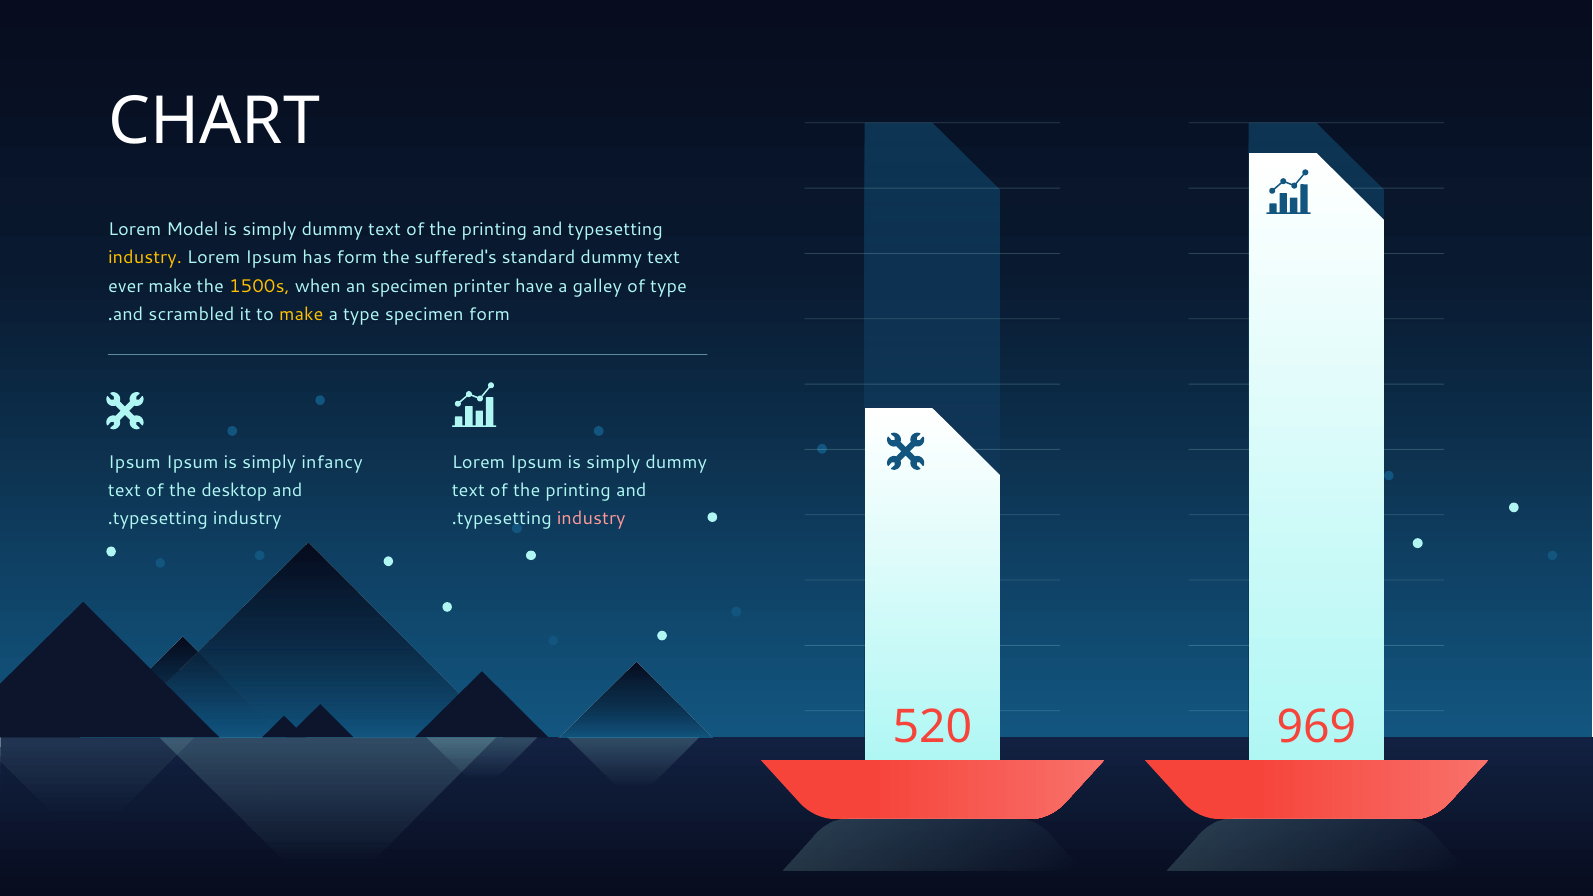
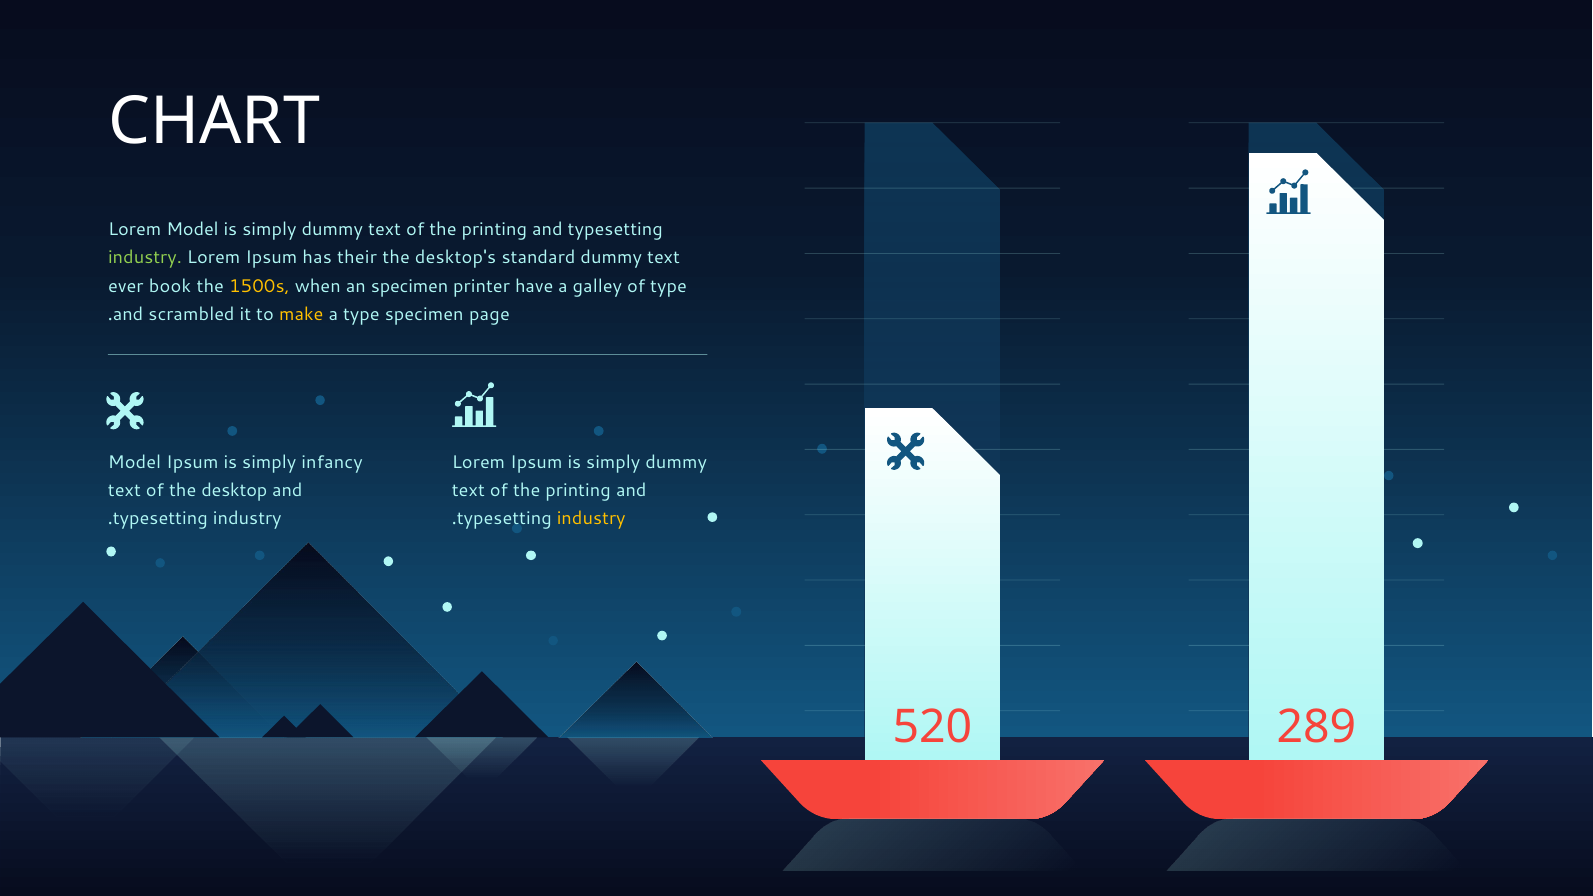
industry colour: yellow -> light green (145, 258)
has form: form -> their (357, 258)
suffered's: suffered's -> desktop's (456, 258)
ever make: make -> book (170, 286)
specimen form: form -> page (489, 314)
Ipsum: Ipsum -> Model (135, 462)
industry colour: pink -> yellow (591, 518)
969: 969 -> 289 (1316, 727)
